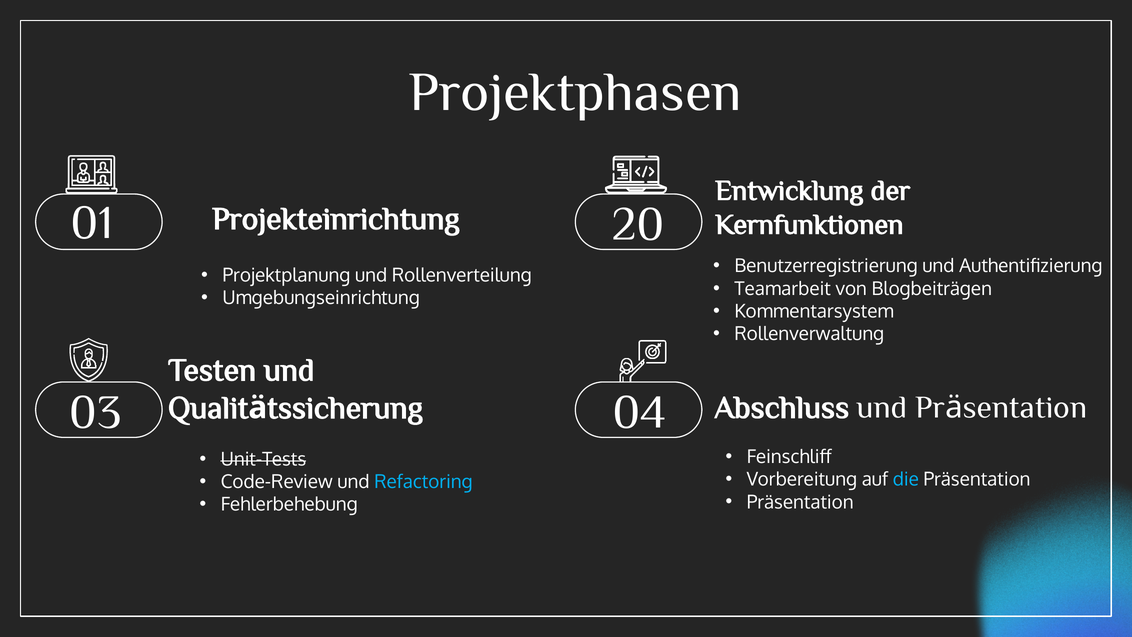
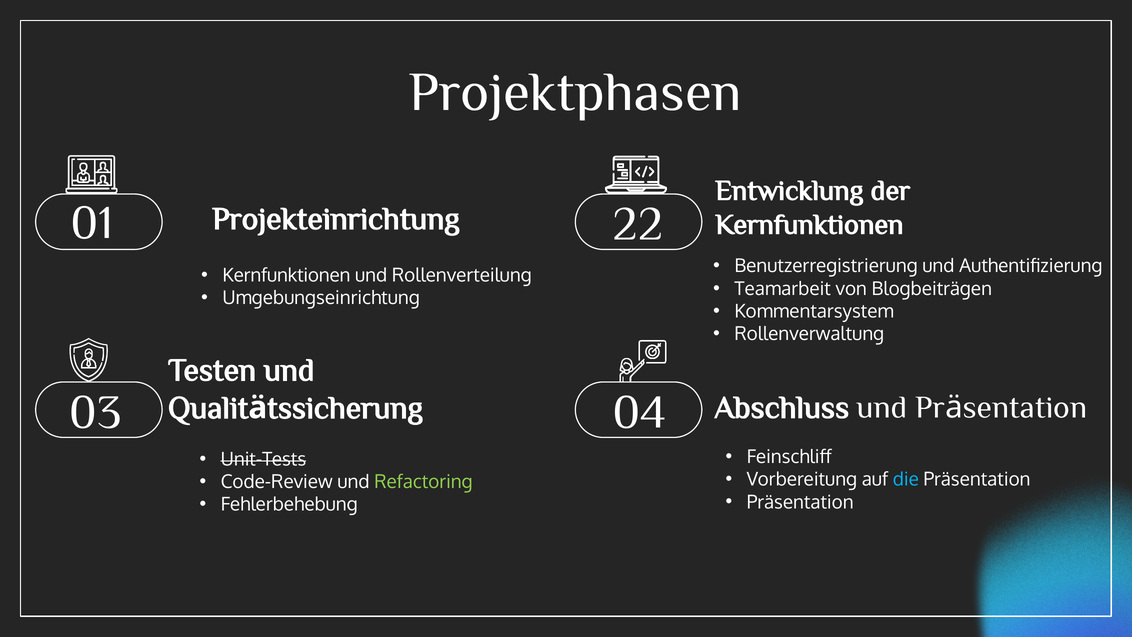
20: 20 -> 22 (638, 224)
Projektplanung: Projektplanung -> Kernfunktionen (286, 275)
Refactoring colour: light blue -> light green (423, 482)
